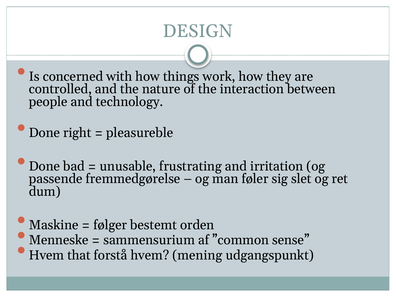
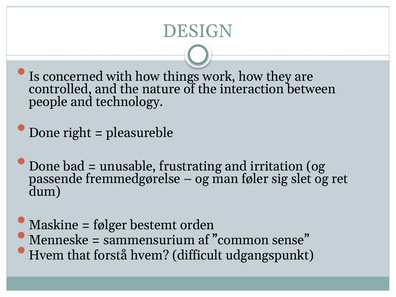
mening: mening -> difficult (197, 255)
